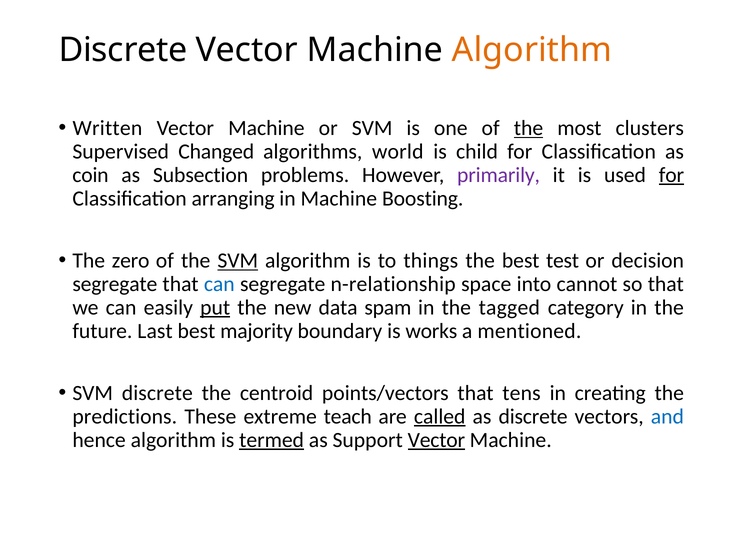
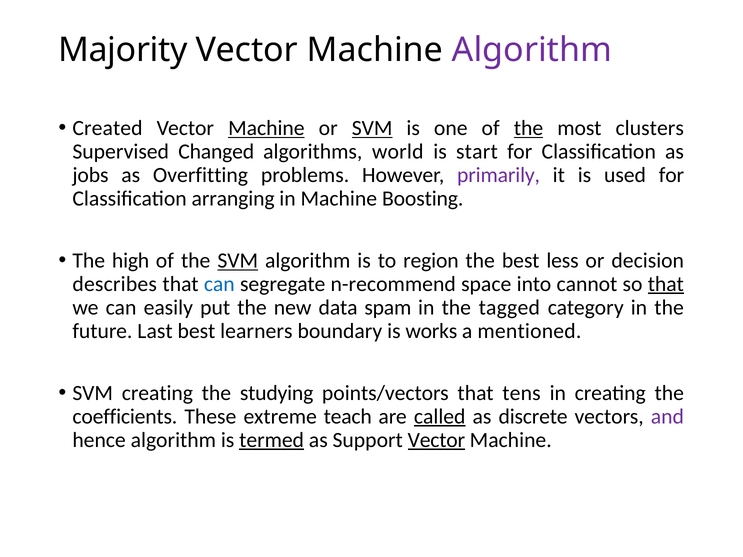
Discrete: Discrete -> Majority (123, 50)
Algorithm colour: orange -> purple (532, 50)
Written: Written -> Created (108, 128)
Machine underline: none -> present (266, 128)
SVM underline: none -> present (372, 128)
child: child -> start (477, 152)
coin: coin -> jobs (90, 175)
Subsection: Subsection -> Overfitting (201, 175)
for underline: present -> none (672, 175)
zero: zero -> high (131, 261)
things: things -> region (431, 261)
test: test -> less (563, 261)
segregate: segregate -> describes (115, 284)
n-relationship: n-relationship -> n-recommend (393, 284)
that underline: none -> present (666, 284)
put underline: present -> none (215, 308)
majority: majority -> learners (256, 331)
SVM discrete: discrete -> creating (157, 393)
centroid: centroid -> studying (277, 393)
predictions: predictions -> coefficients (125, 417)
and colour: blue -> purple (667, 417)
